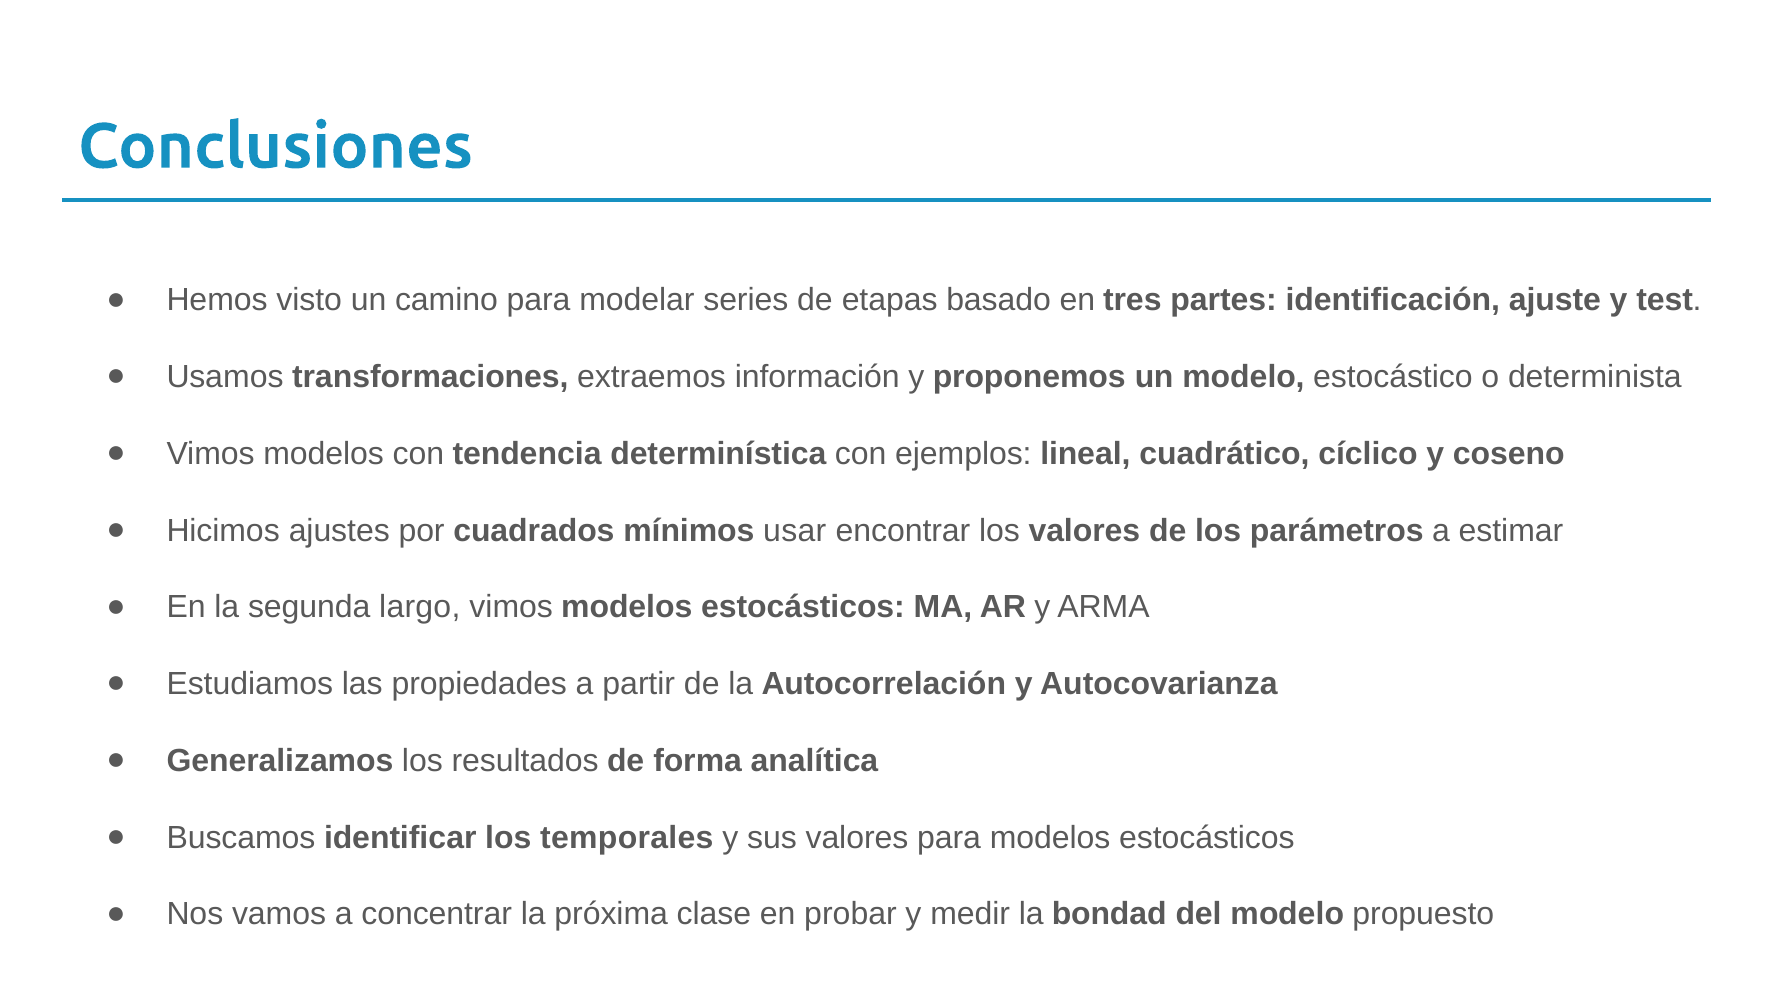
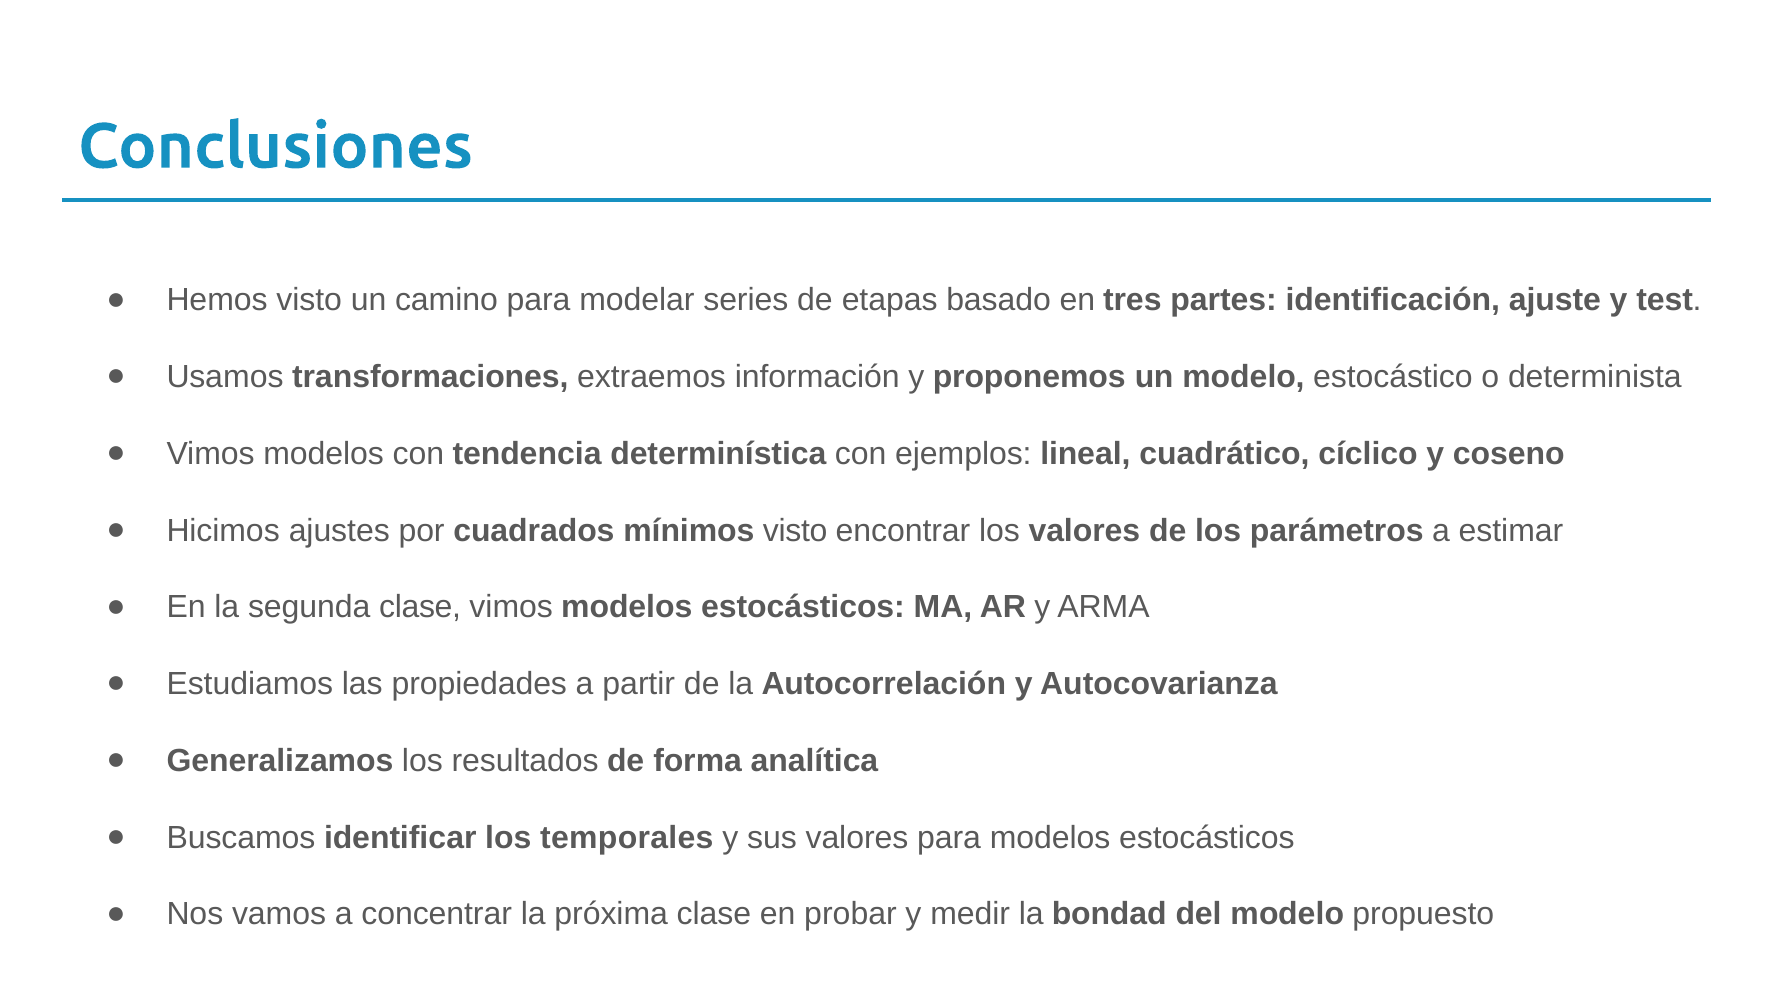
mínimos usar: usar -> visto (795, 531)
segunda largo: largo -> clase (420, 608)
